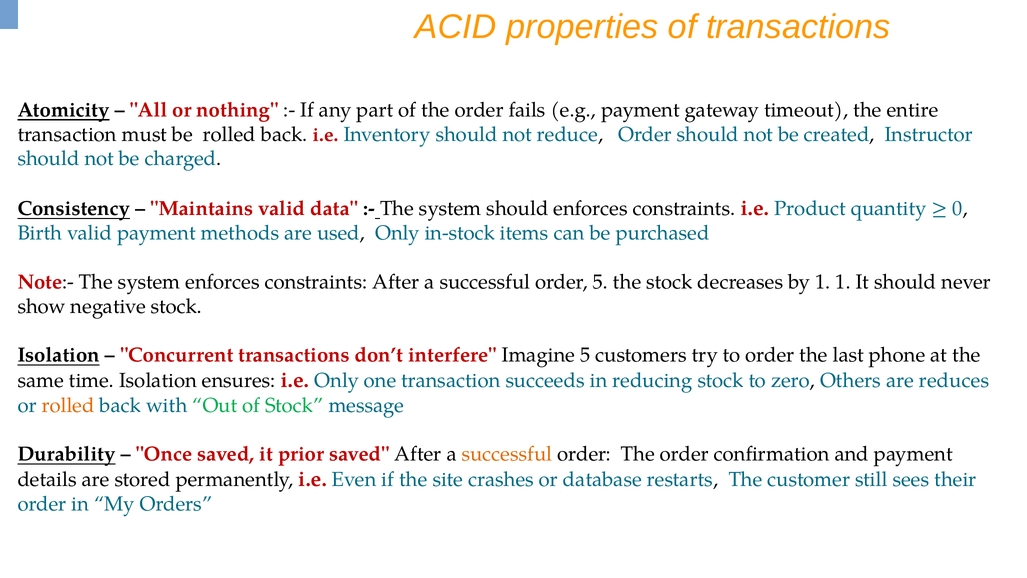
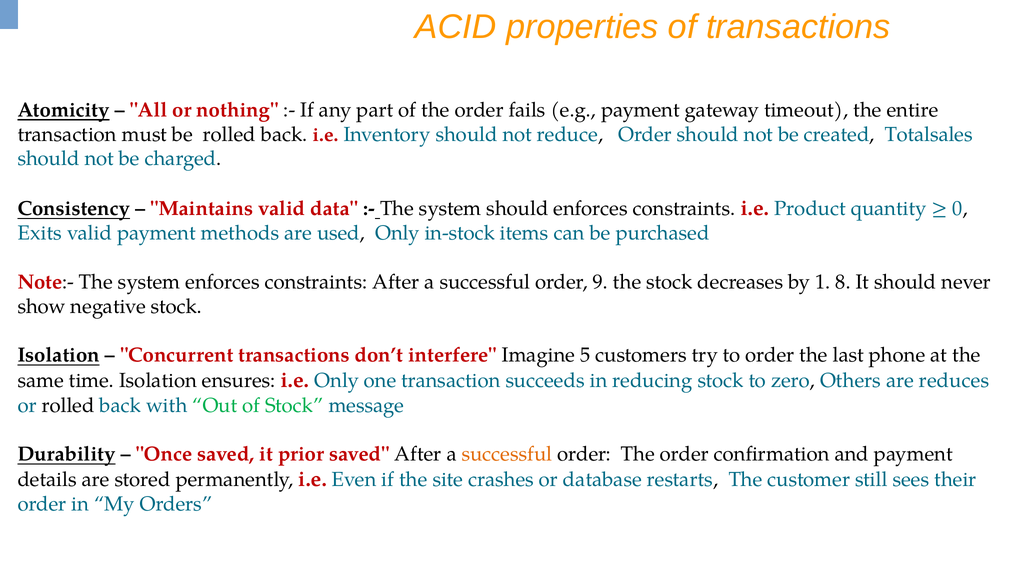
Instructor: Instructor -> Totalsales (929, 134)
Birth: Birth -> Exits (40, 233)
order 5: 5 -> 9 (600, 282)
1 1: 1 -> 8 (843, 282)
rolled colour: orange -> black (68, 405)
